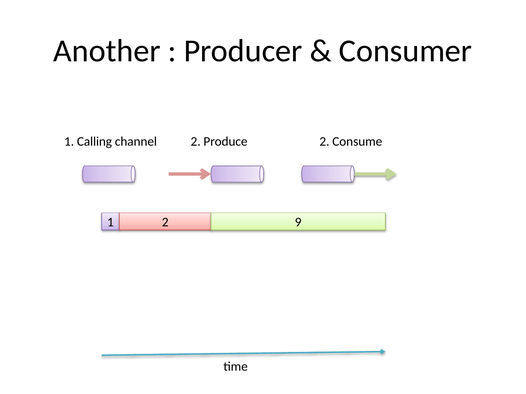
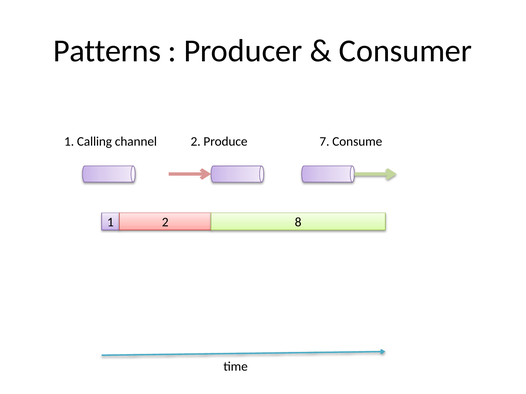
Another: Another -> Patterns (107, 51)
Produce 2: 2 -> 7 (324, 142)
9: 9 -> 8 (298, 223)
